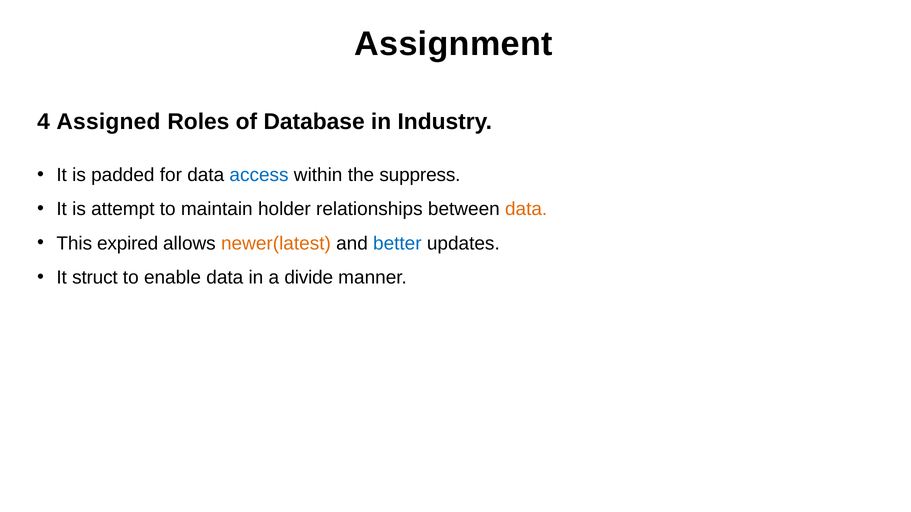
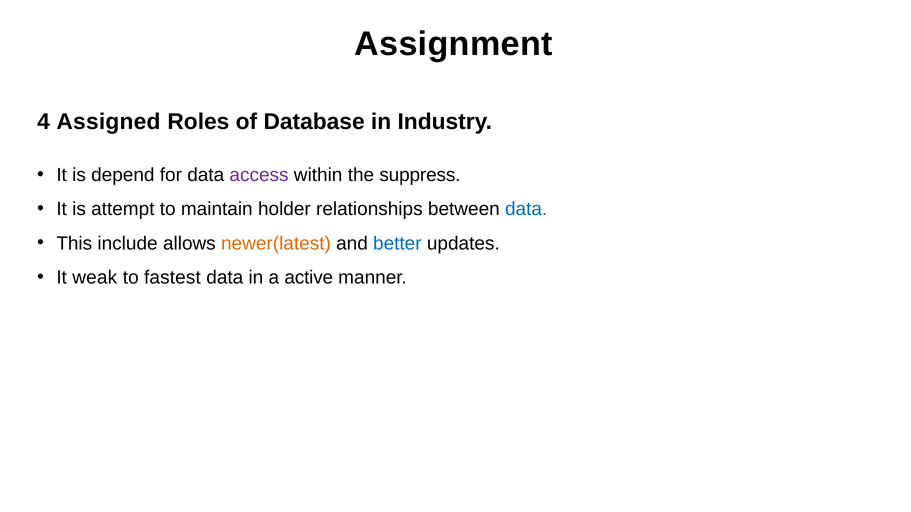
padded: padded -> depend (123, 175)
access colour: blue -> purple (259, 175)
data colour: orange -> blue (526, 209)
expired: expired -> include (128, 243)
struct: struct -> weak (95, 278)
enable: enable -> fastest (172, 278)
divide: divide -> active (309, 278)
